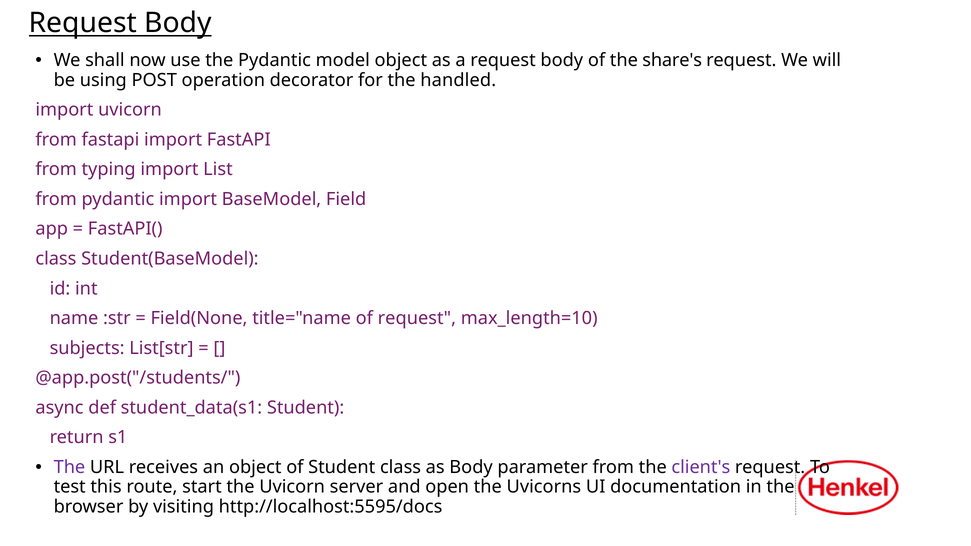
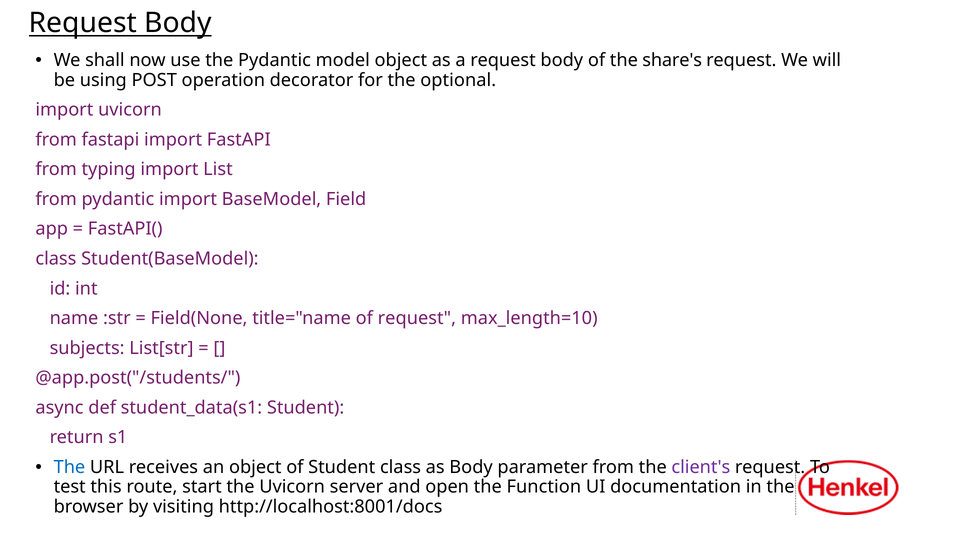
handled: handled -> optional (458, 80)
The colour: purple -> blue (69, 467)
Uvicorns: Uvicorns -> Function (544, 487)
http://localhost:5595/docs: http://localhost:5595/docs -> http://localhost:8001/docs (331, 507)
